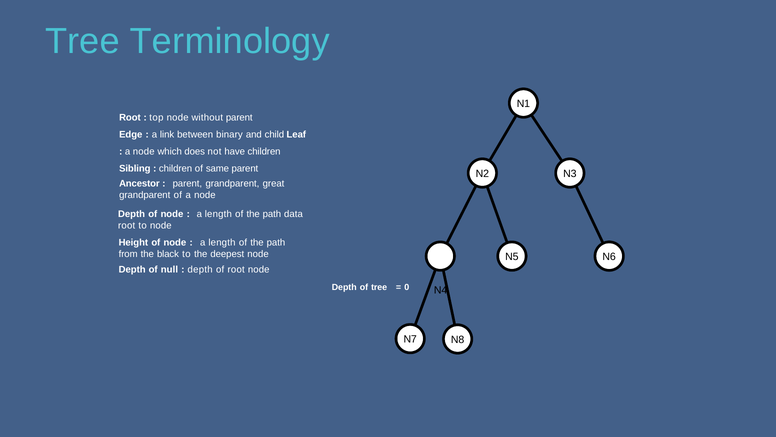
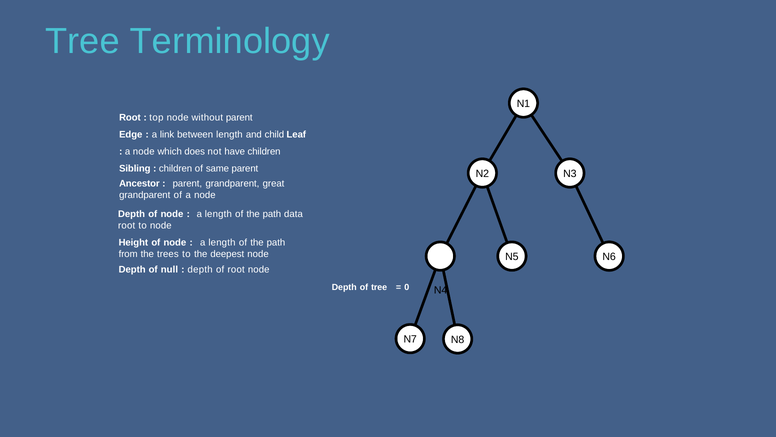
between binary: binary -> length (229, 134)
black: black -> trees (168, 254)
